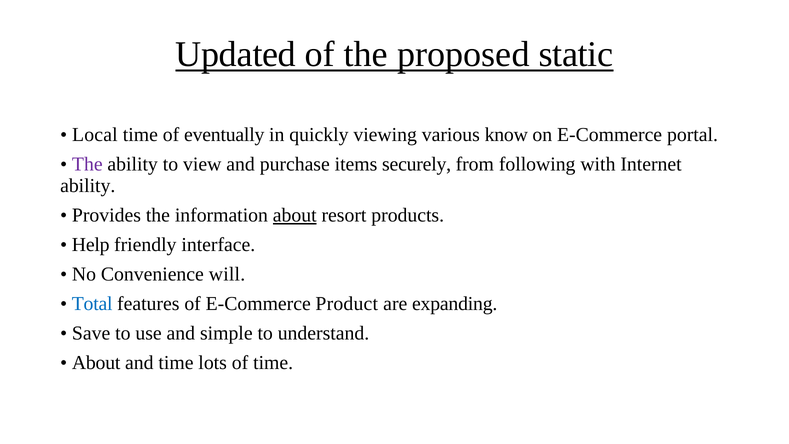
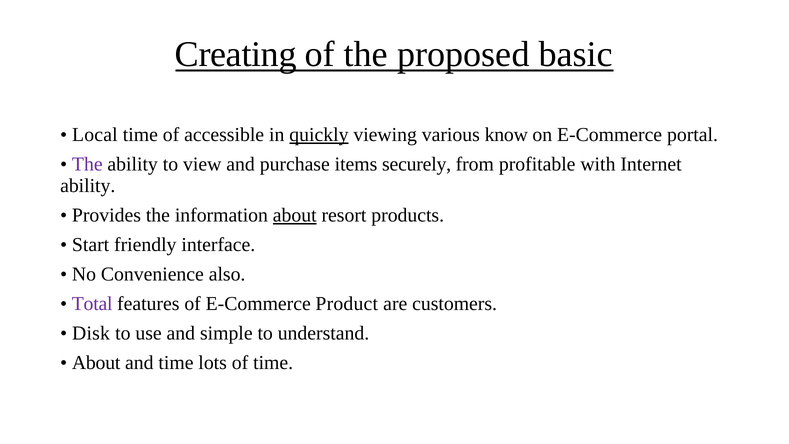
Updated: Updated -> Creating (236, 54)
static: static -> basic (576, 54)
eventually: eventually -> accessible (224, 135)
quickly underline: none -> present (319, 135)
following: following -> profitable (537, 164)
Help: Help -> Start (91, 245)
will: will -> also (227, 274)
Total colour: blue -> purple (92, 304)
expanding: expanding -> customers (455, 304)
Save: Save -> Disk (91, 333)
